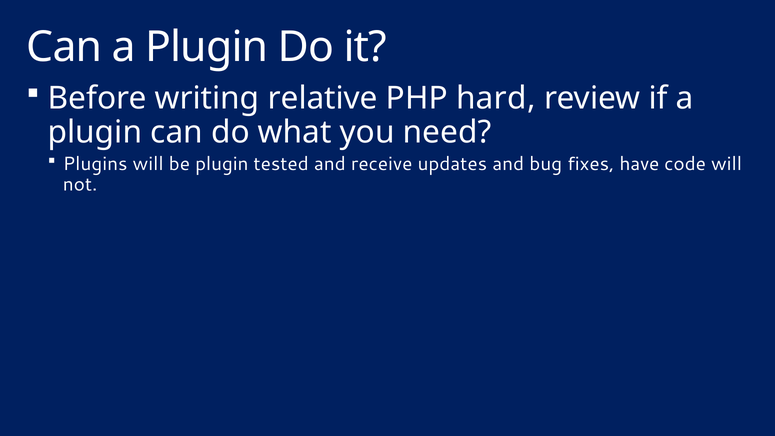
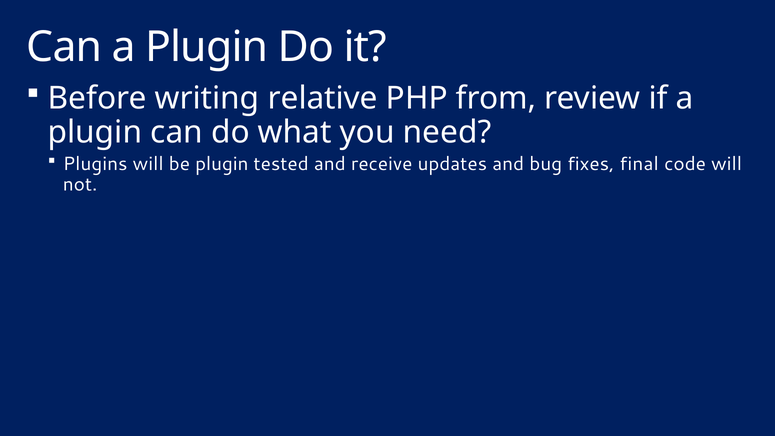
hard: hard -> from (496, 98)
have: have -> final (639, 164)
